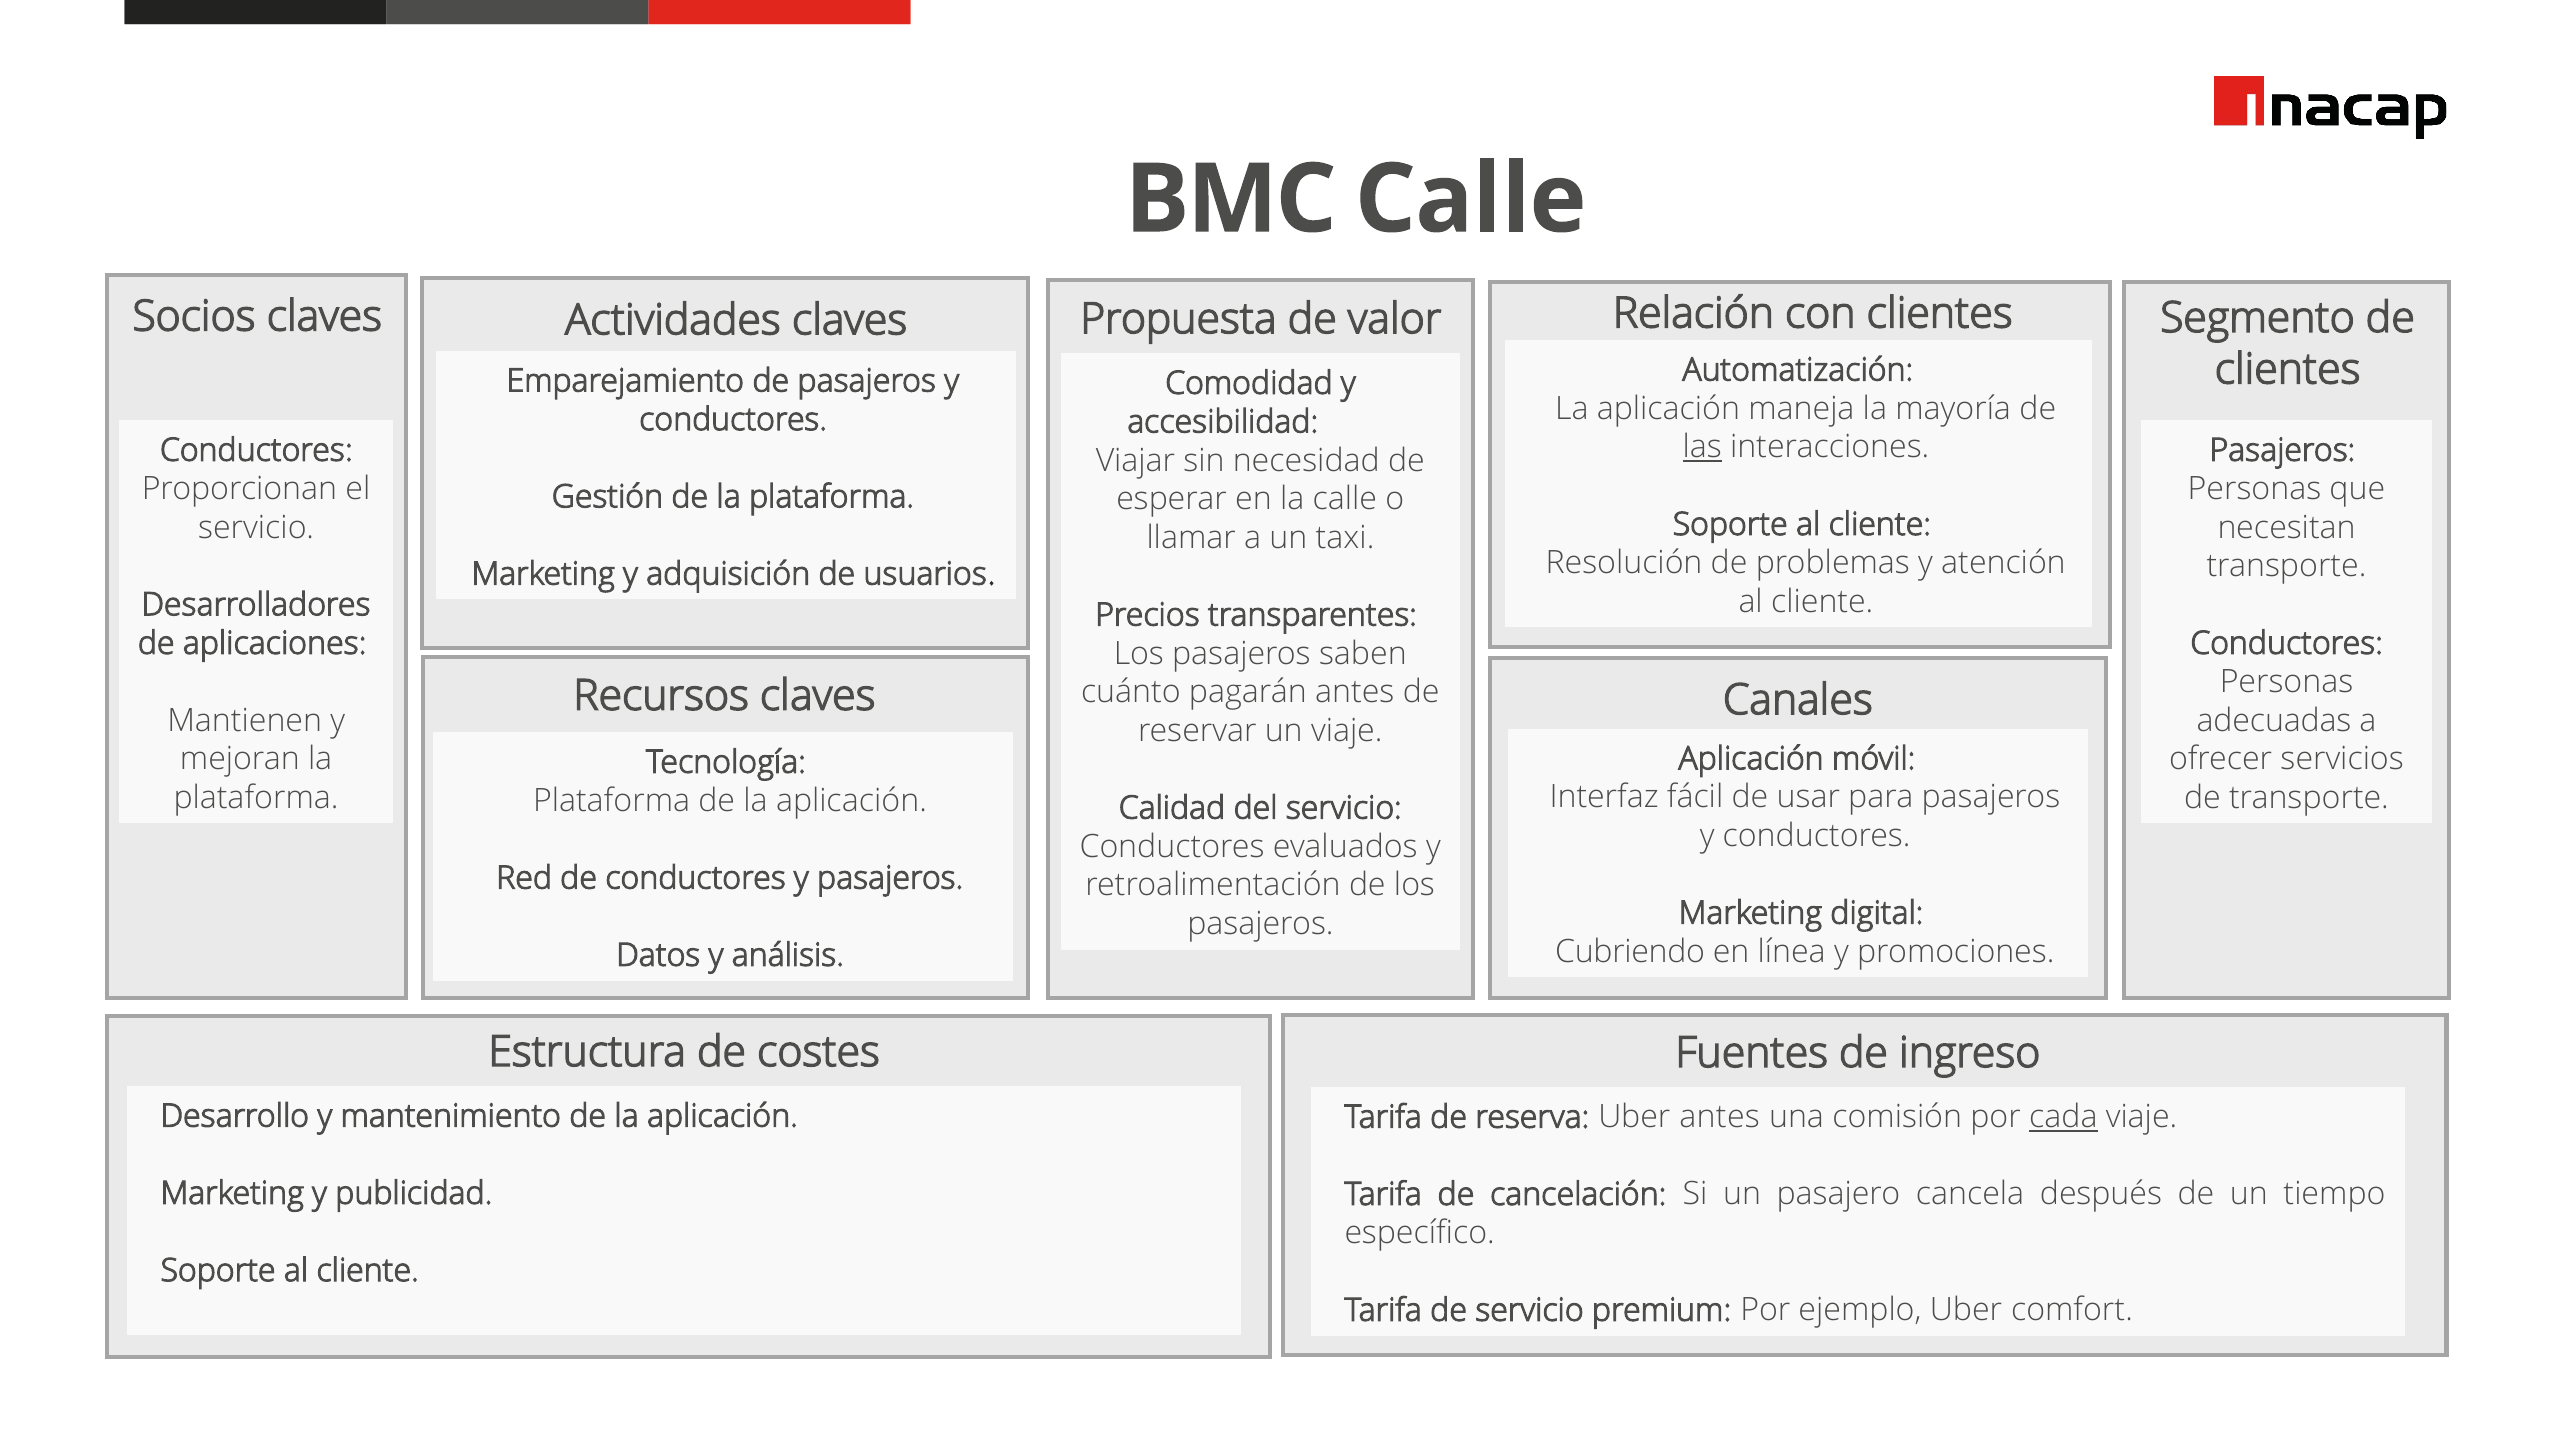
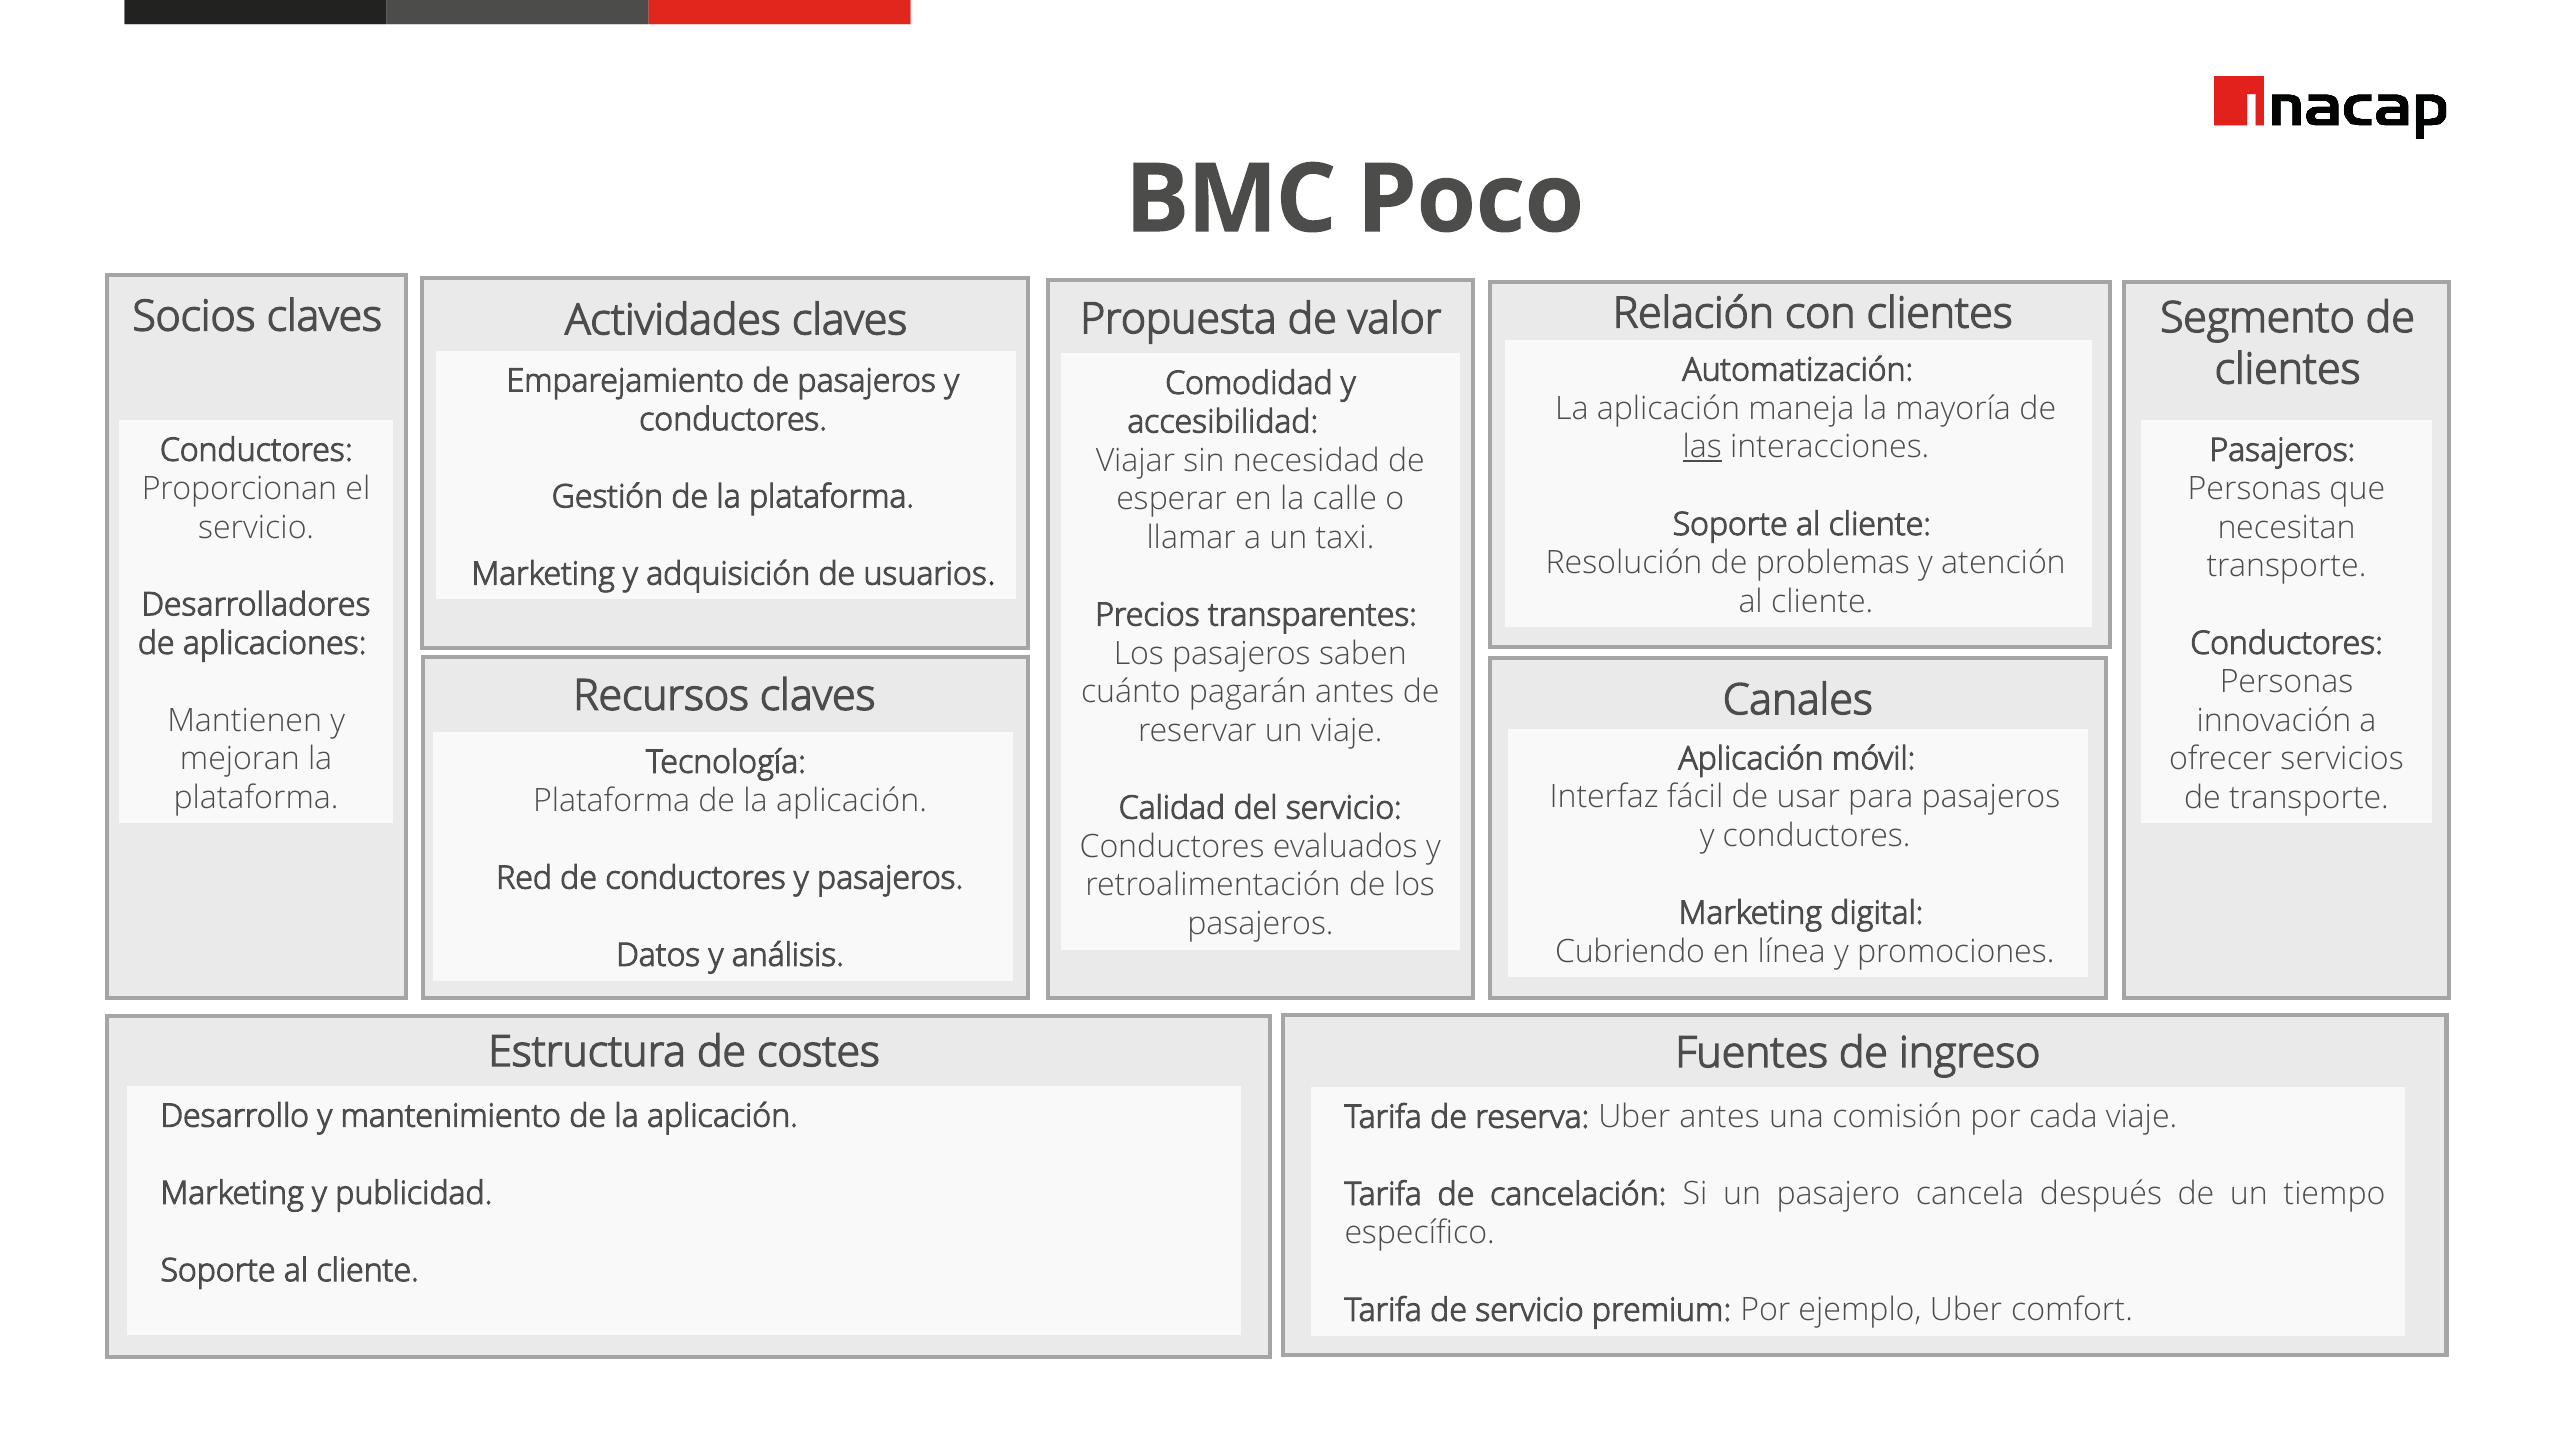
BMC Calle: Calle -> Poco (1470, 200)
adecuadas: adecuadas -> innovación (2274, 720)
cada underline: present -> none (2063, 1117)
